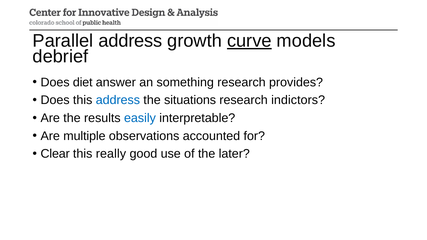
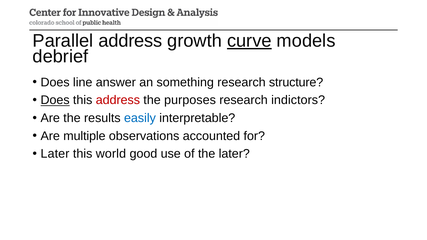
diet: diet -> line (83, 82)
provides: provides -> structure (296, 82)
Does underline: none -> present (55, 100)
address colour: blue -> red (118, 100)
situations: situations -> purposes (190, 100)
Clear: Clear -> Later (55, 154)
really: really -> world (111, 154)
